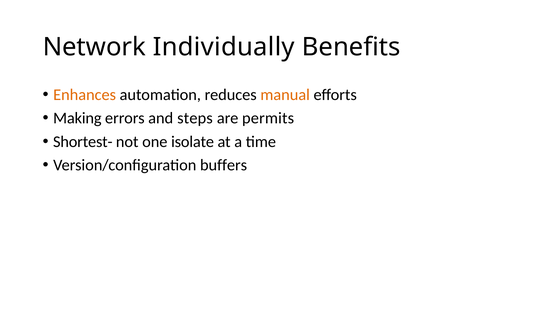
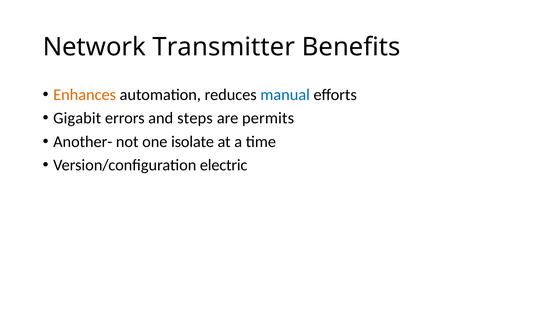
Individually: Individually -> Transmitter (224, 47)
manual colour: orange -> blue (285, 95)
Making: Making -> Gigabit (77, 118)
Shortest-: Shortest- -> Another- (83, 142)
buffers: buffers -> electric (224, 165)
